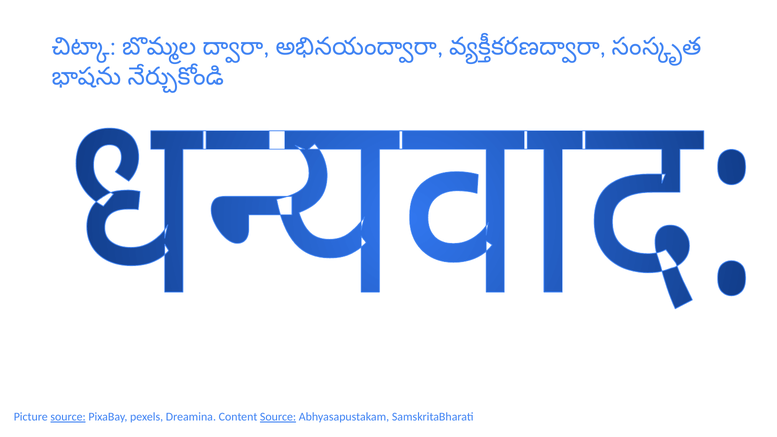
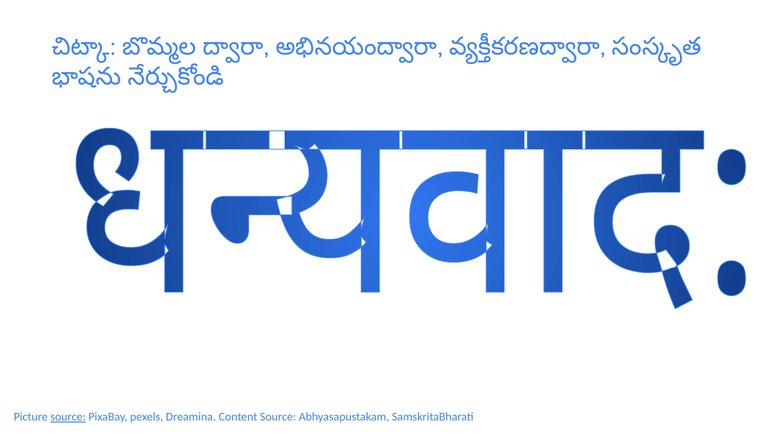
Source underline: present -> none (278, 417)
